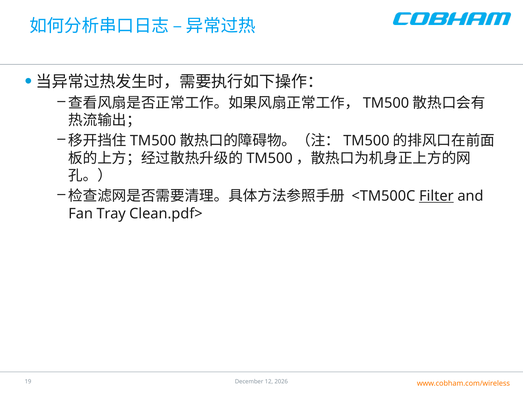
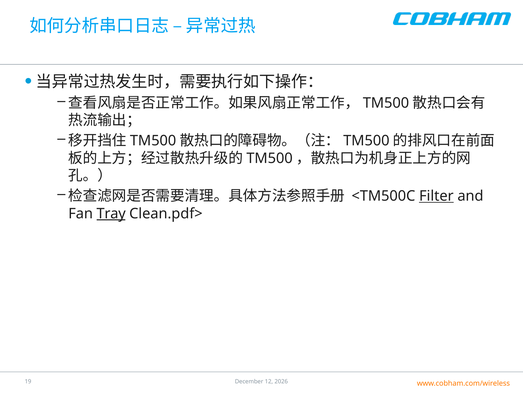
Tray underline: none -> present (111, 213)
